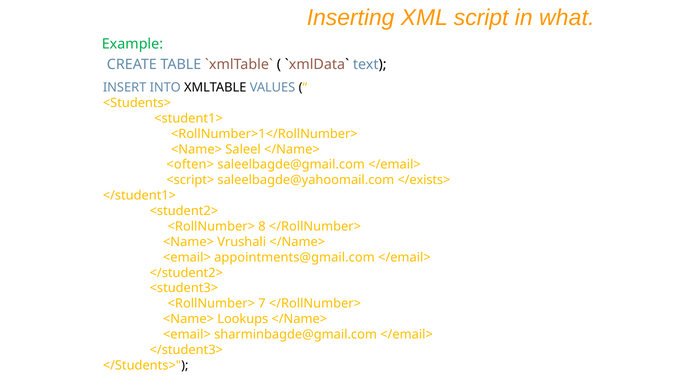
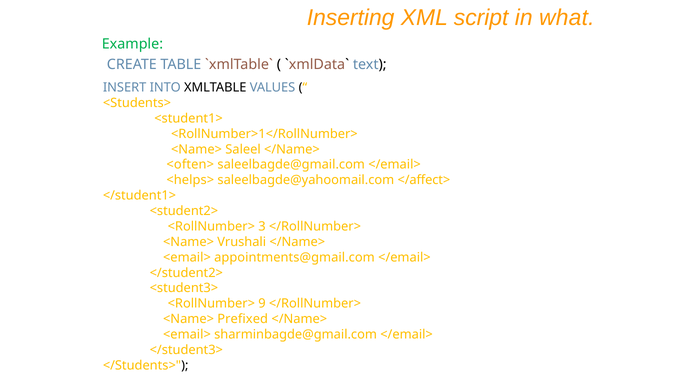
<script>: <script> -> <helps> (190, 180)
</exists>: </exists> -> </affect> (424, 180)
8: 8 -> 3 (262, 226)
7: 7 -> 9 (262, 304)
Lookups: Lookups -> Prefixed (243, 319)
